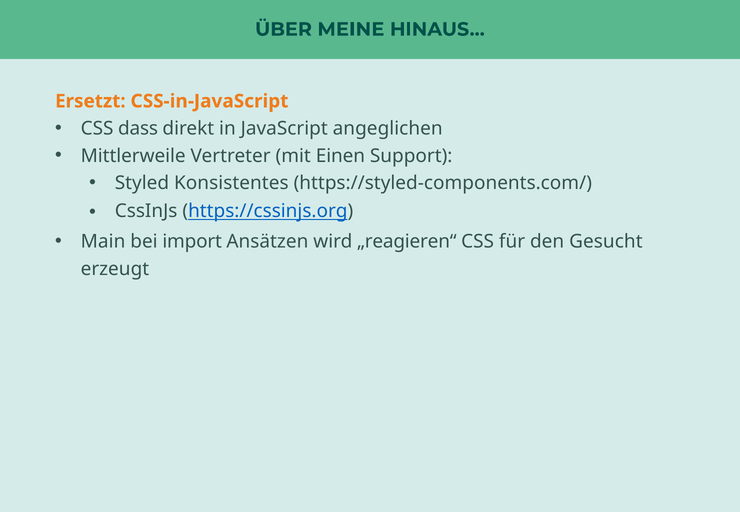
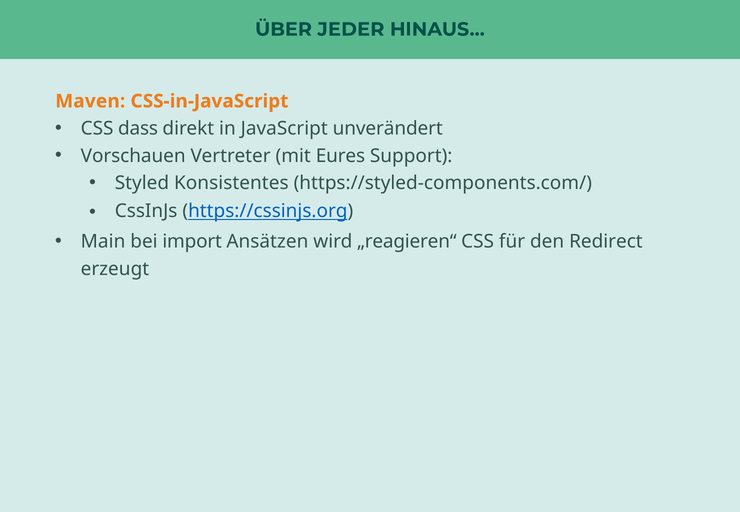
MEINE: MEINE -> JEDER (351, 29)
Ersetzt: Ersetzt -> Maven (90, 101)
angeglichen: angeglichen -> unverändert (388, 129)
Mittlerweile: Mittlerweile -> Vorschauen (133, 156)
Einen: Einen -> Eures (340, 156)
Gesucht: Gesucht -> Redirect (606, 242)
